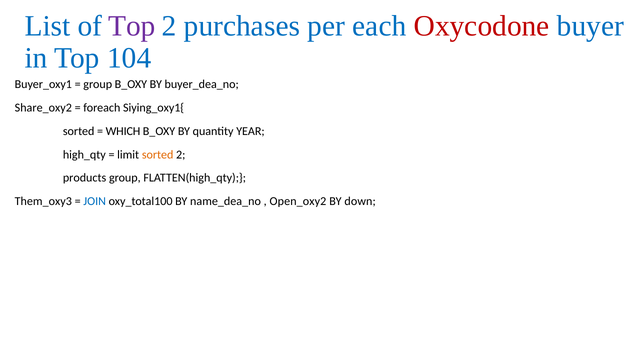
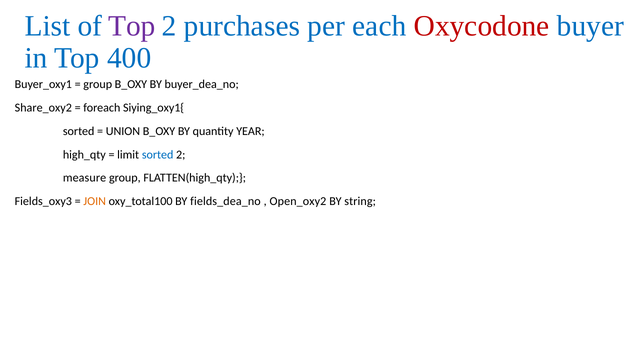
104: 104 -> 400 (129, 58)
WHICH: WHICH -> UNION (123, 131)
sorted colour: orange -> blue (158, 154)
products: products -> measure (85, 178)
Them_oxy3: Them_oxy3 -> Fields_oxy3 (43, 201)
JOIN colour: blue -> orange (95, 201)
name_dea_no: name_dea_no -> fields_dea_no (225, 201)
down: down -> string (360, 201)
